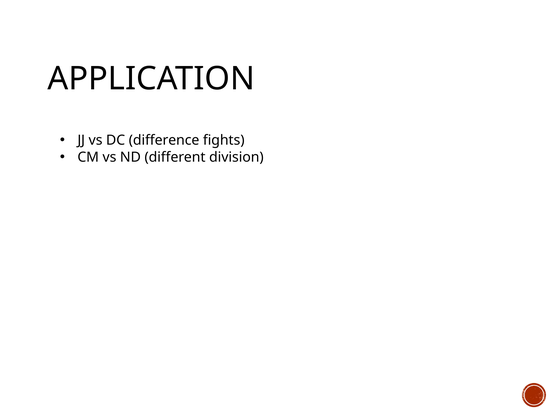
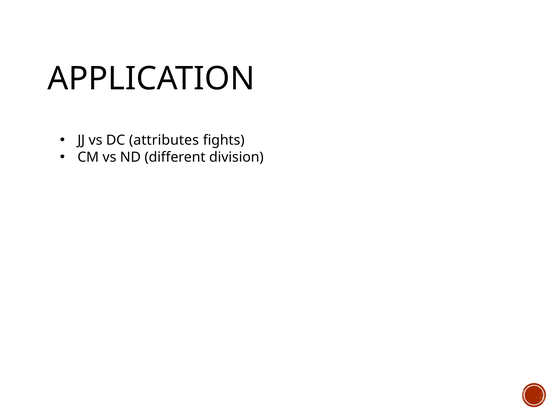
difference: difference -> attributes (164, 140)
